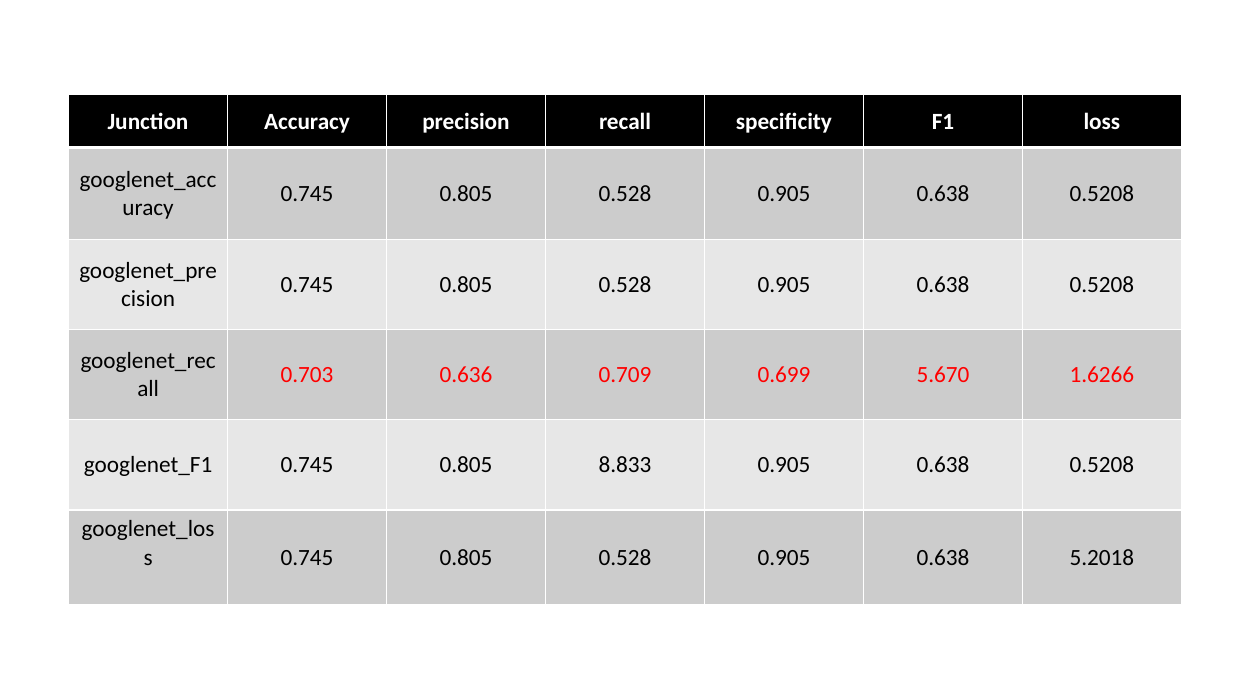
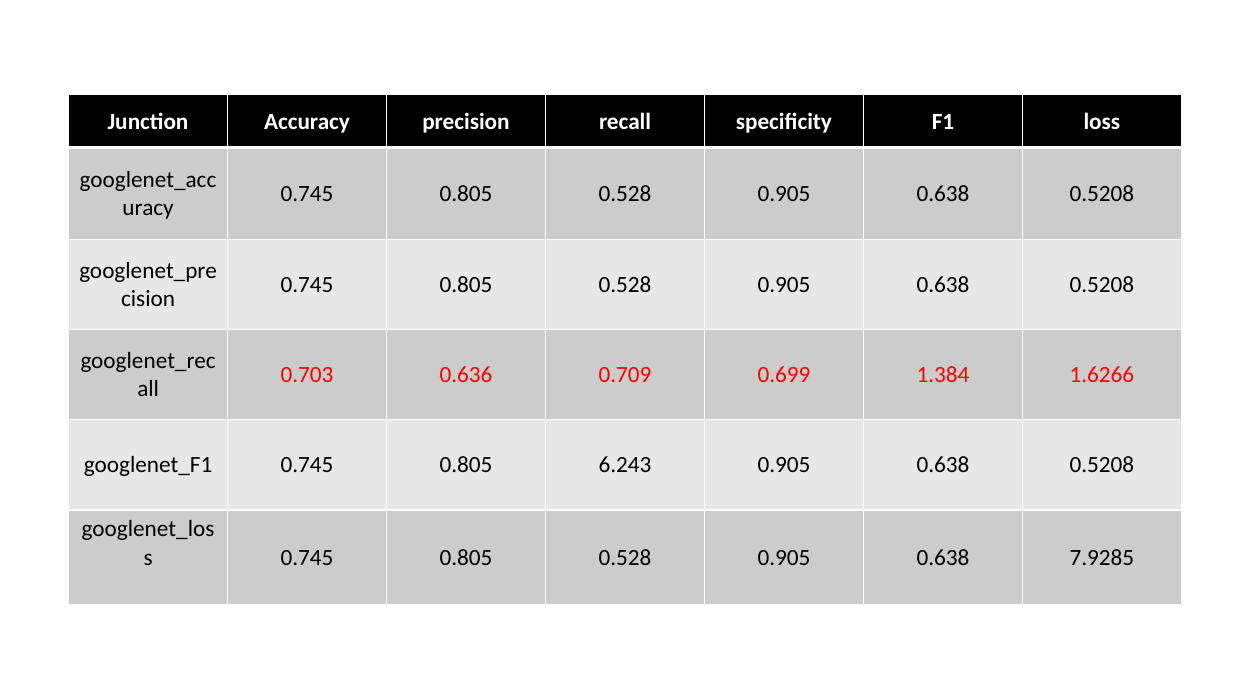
5.670: 5.670 -> 1.384 (943, 375)
8.833: 8.833 -> 6.243 (625, 466)
5.2018: 5.2018 -> 7.9285 (1102, 558)
